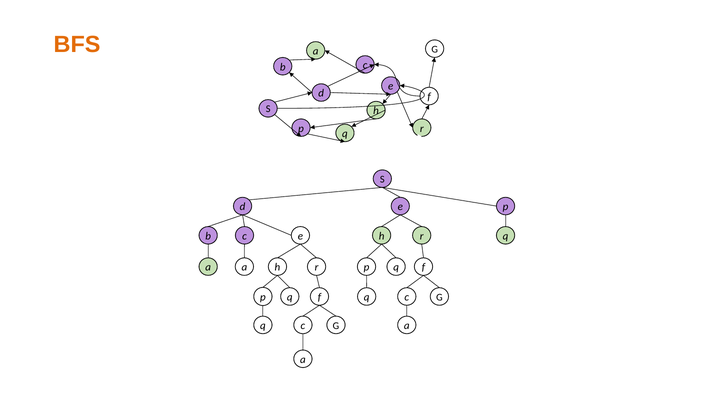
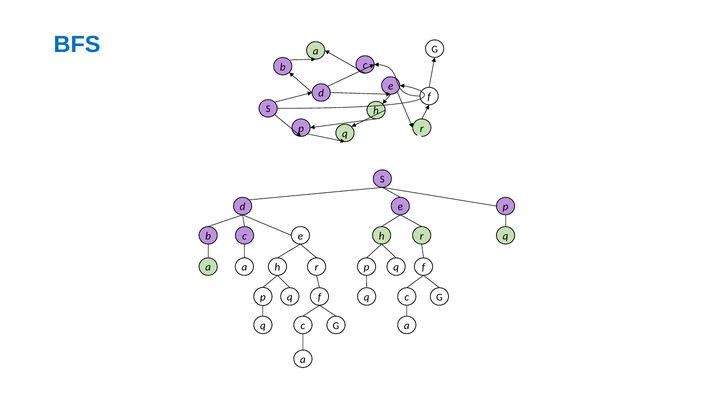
BFS colour: orange -> blue (77, 44)
